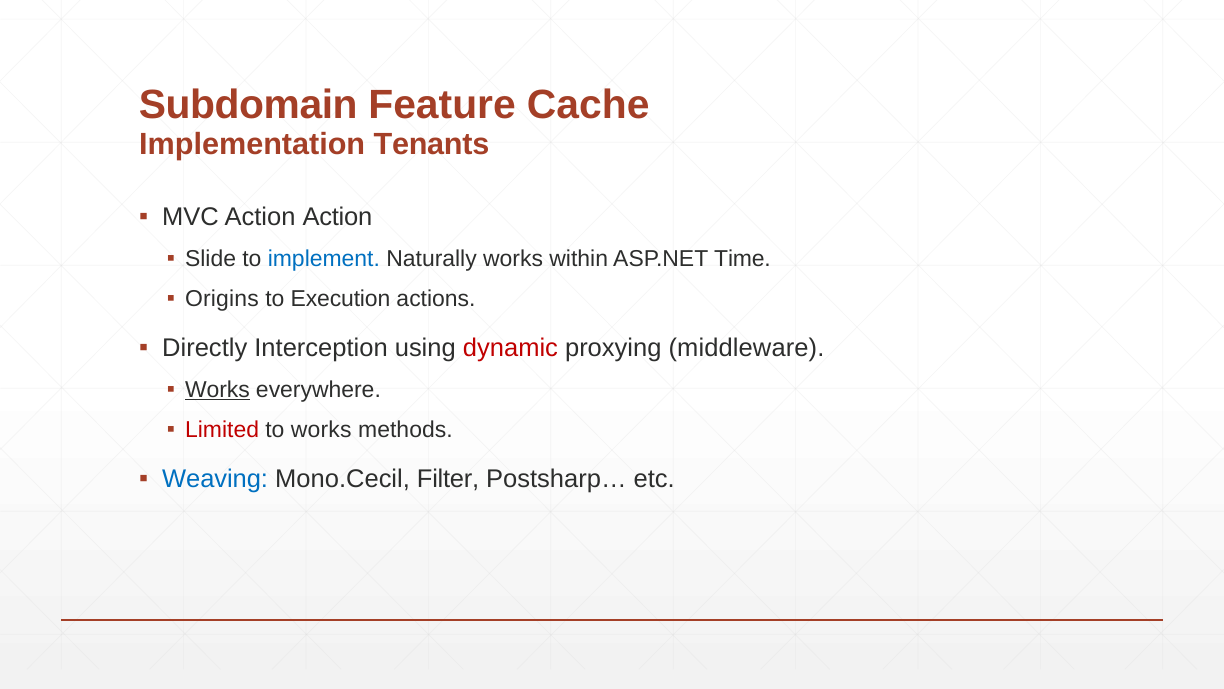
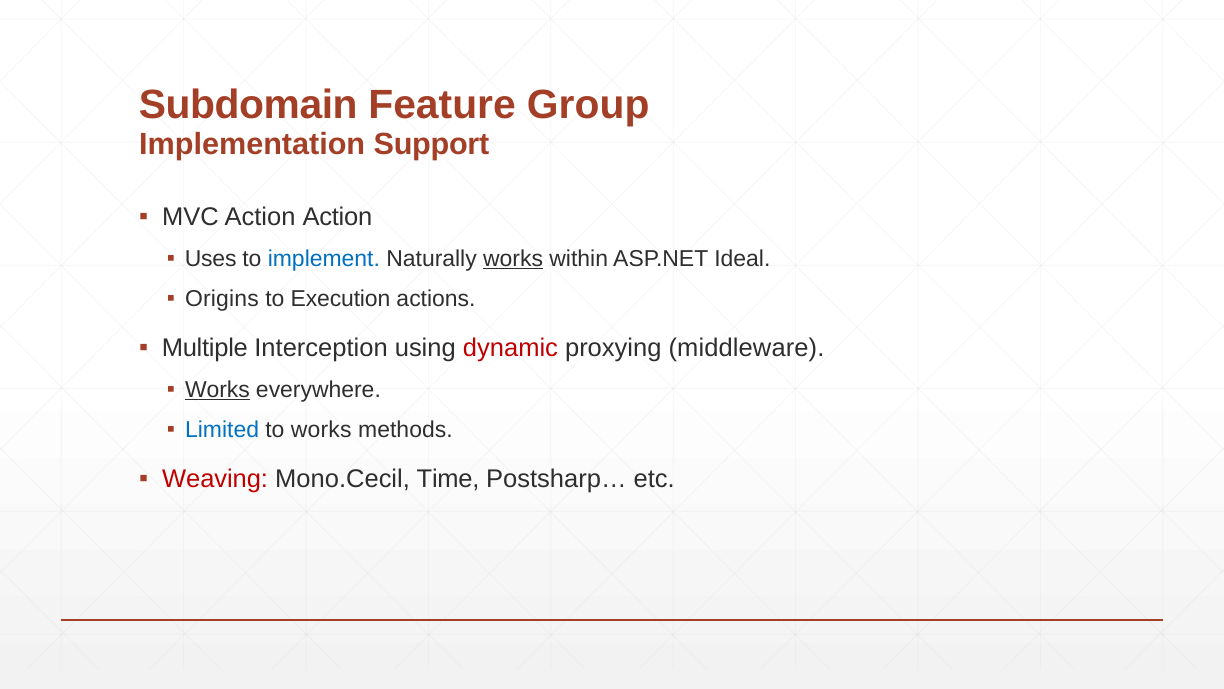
Cache: Cache -> Group (588, 105)
Tenants: Tenants -> Support (431, 144)
Slide: Slide -> Uses (211, 259)
works underline: none -> present (513, 259)
Time: Time -> Ideal (742, 259)
Directly: Directly -> Multiple (205, 348)
Limited colour: red -> blue (222, 429)
Weaving colour: blue -> red (215, 479)
Filter: Filter -> Time (448, 479)
